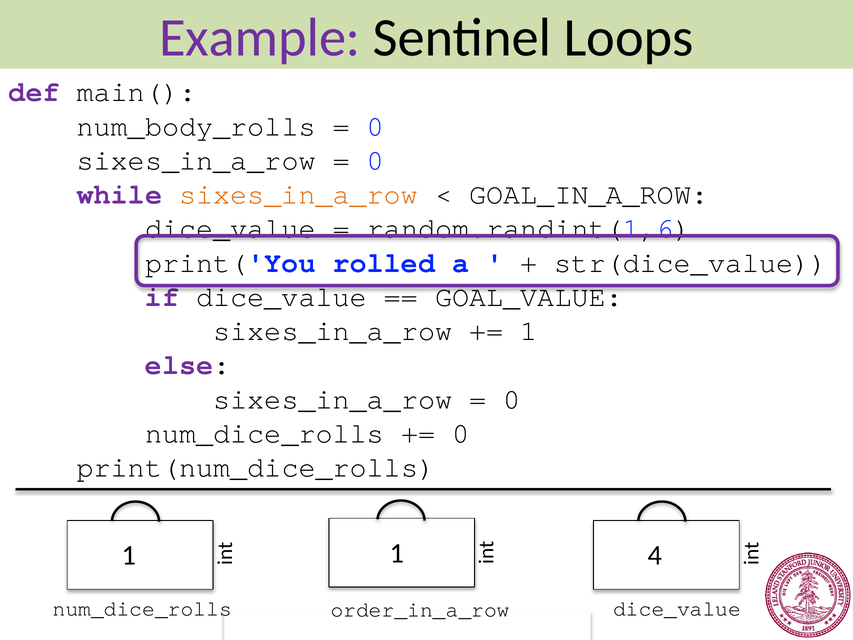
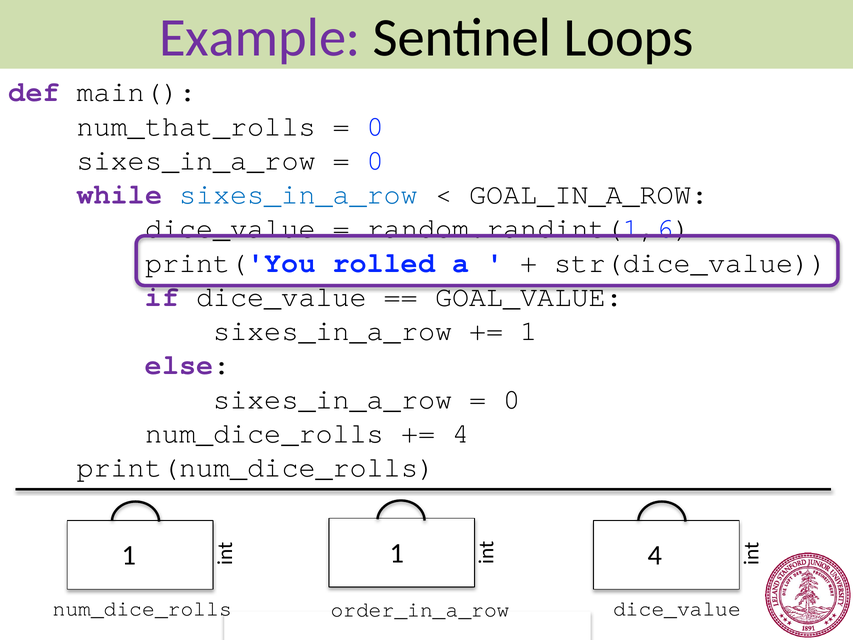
num_body_rolls: num_body_rolls -> num_that_rolls (196, 126)
sixes_in_a_row colour: orange -> blue (299, 194)
0: 0 -> 4 (461, 433)
